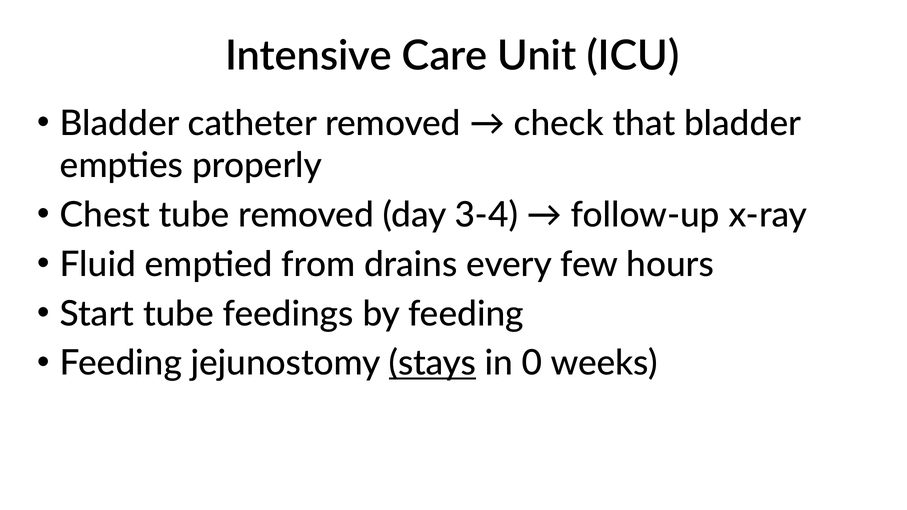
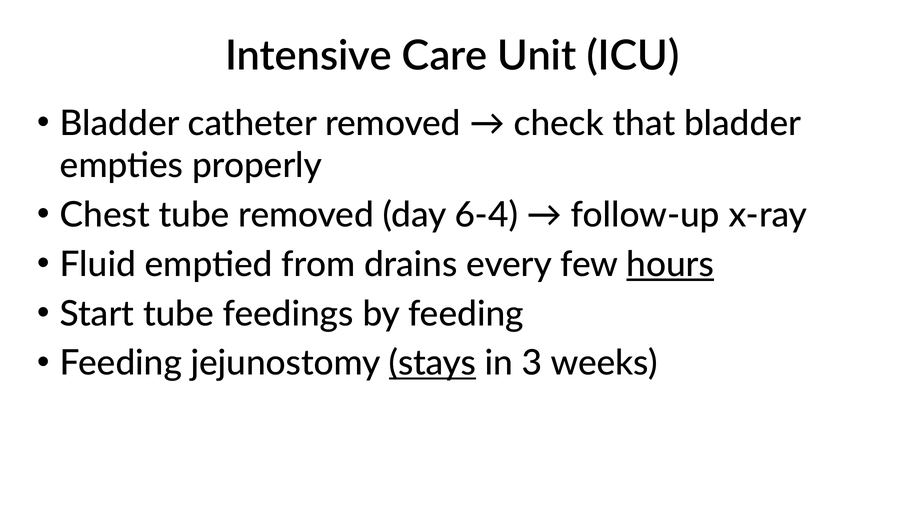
3-4: 3-4 -> 6-4 (486, 215)
hours underline: none -> present (670, 265)
0: 0 -> 3 (532, 363)
